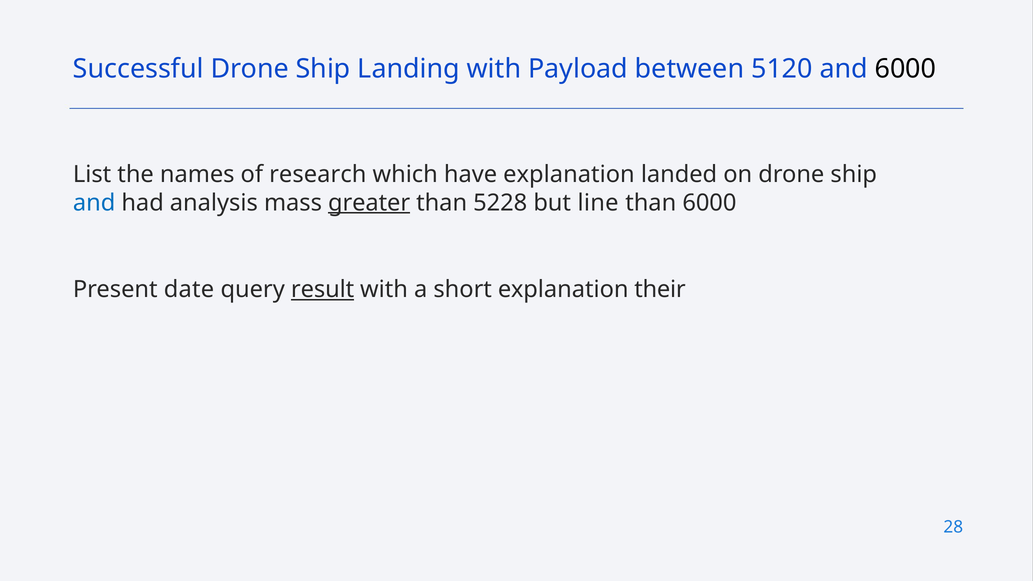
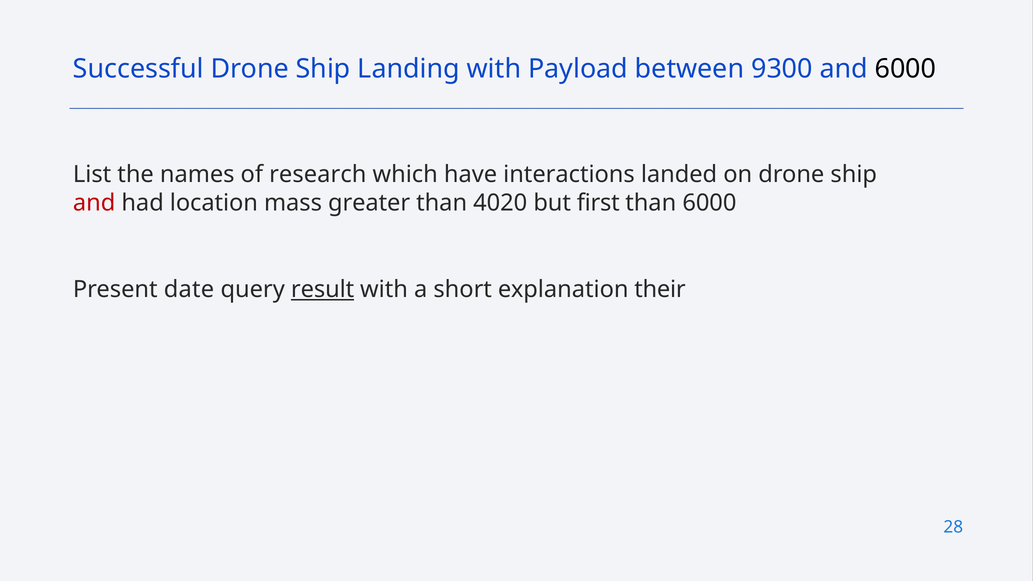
5120: 5120 -> 9300 (782, 69)
have explanation: explanation -> interactions (569, 174)
and colour: blue -> red (94, 203)
analysis: analysis -> location (214, 203)
greater underline: present -> none (369, 203)
5228: 5228 -> 4020 (500, 203)
line: line -> first (598, 203)
